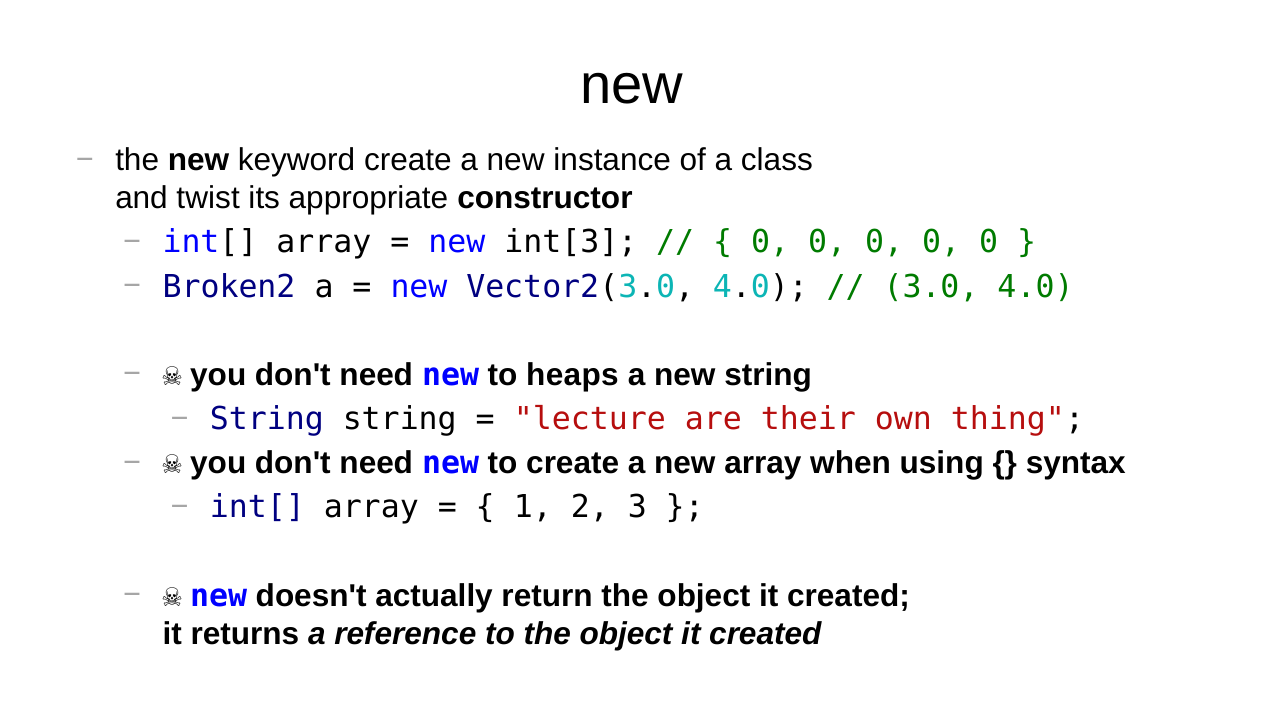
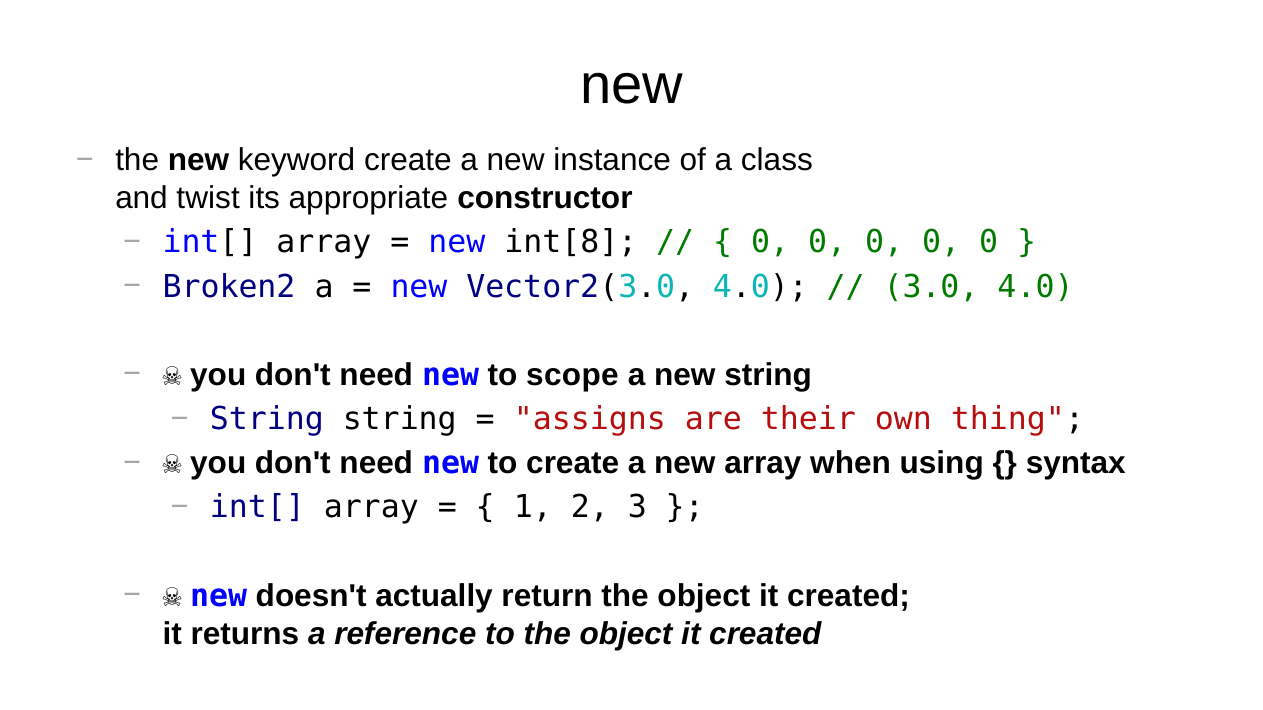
int[3: int[3 -> int[8 (571, 243)
heaps: heaps -> scope (572, 375)
lecture: lecture -> assigns (590, 419)
